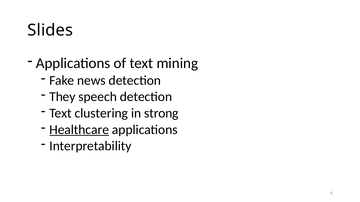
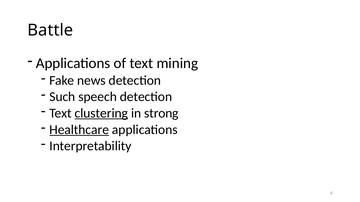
Slides: Slides -> Battle (50, 30)
They: They -> Such (62, 97)
clustering underline: none -> present (101, 113)
